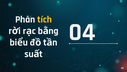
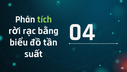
tích colour: yellow -> light green (45, 19)
